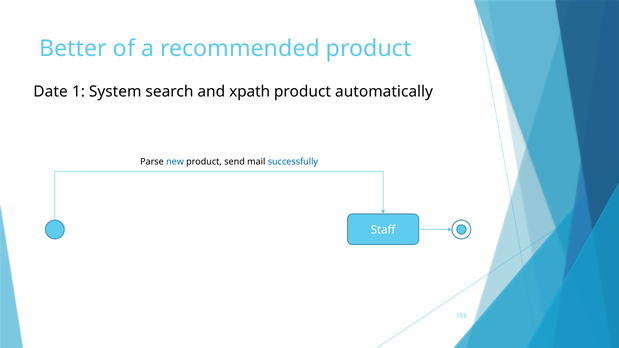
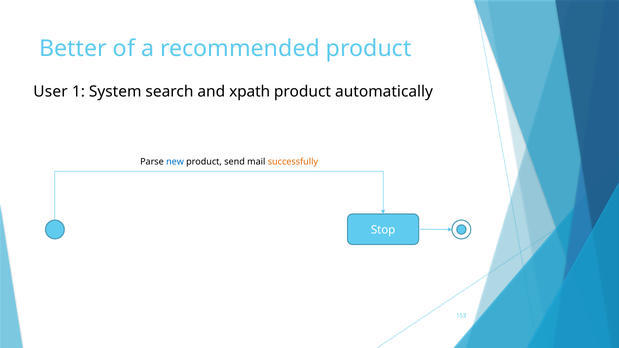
Date: Date -> User (51, 92)
successfully colour: blue -> orange (293, 162)
Staff: Staff -> Stop (383, 230)
